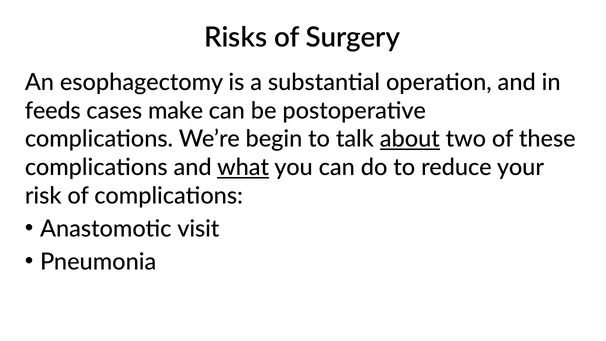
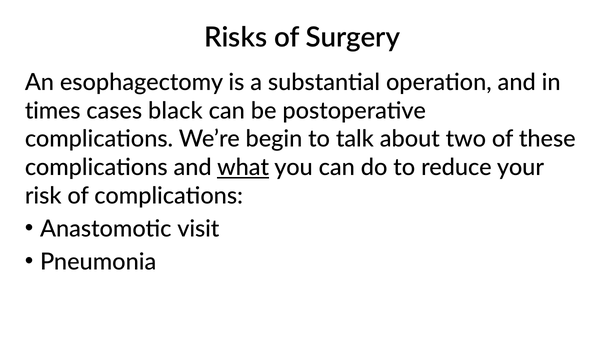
feeds: feeds -> times (53, 111)
make: make -> black (175, 111)
about underline: present -> none (410, 139)
